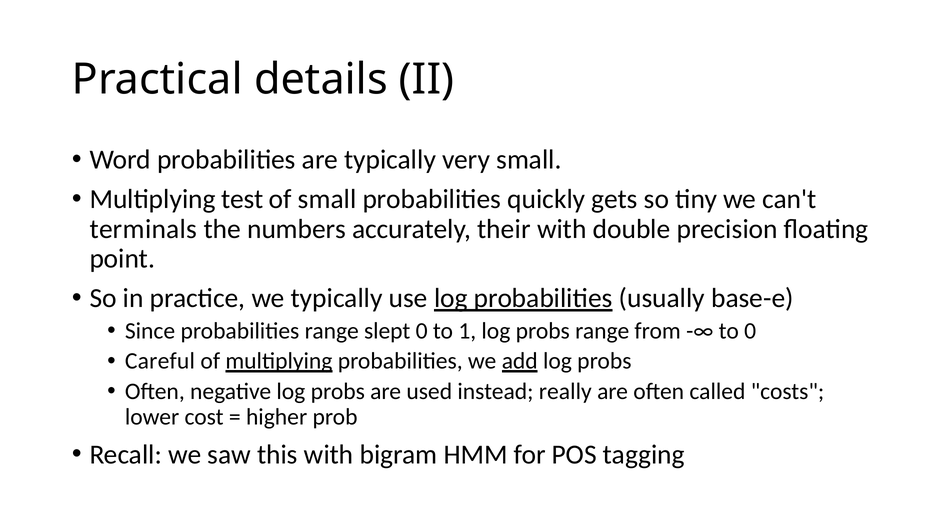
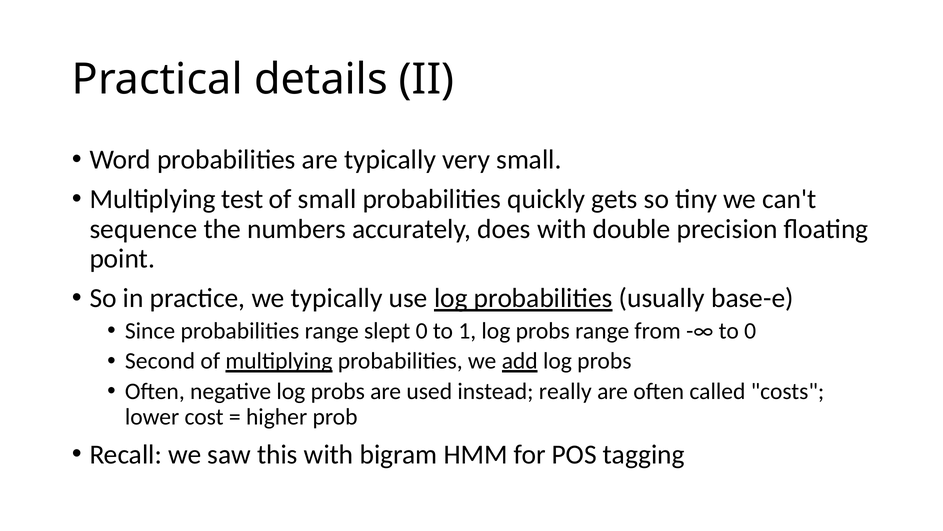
terminals: terminals -> sequence (143, 229)
their: their -> does (504, 229)
Careful: Careful -> Second (160, 361)
